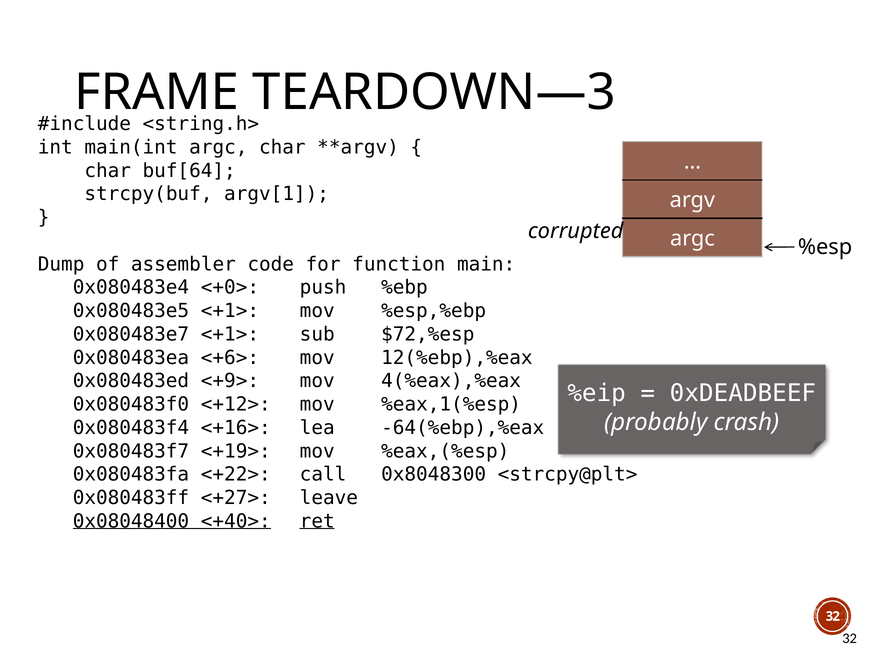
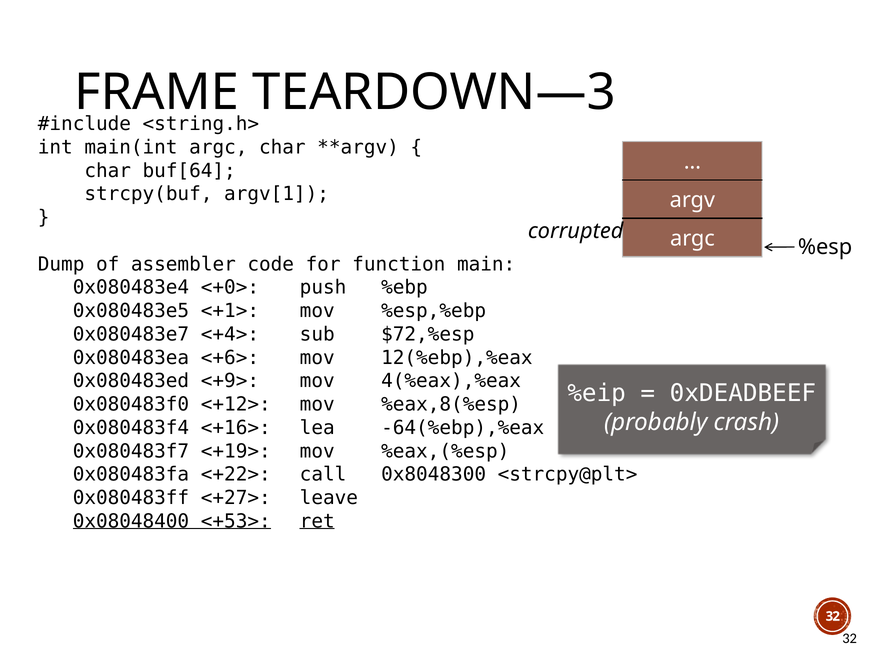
0x080483e7 <+1>: <+1> -> <+4> (230, 334)
%eax,1(%esp: %eax,1(%esp -> %eax,8(%esp (451, 404)
<+40>: <+40> -> <+53> (236, 521)
